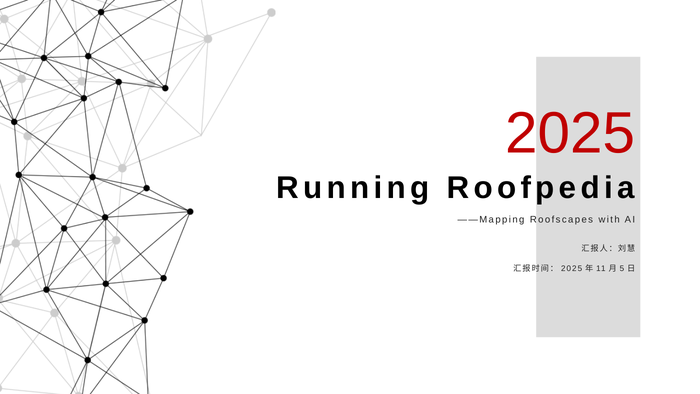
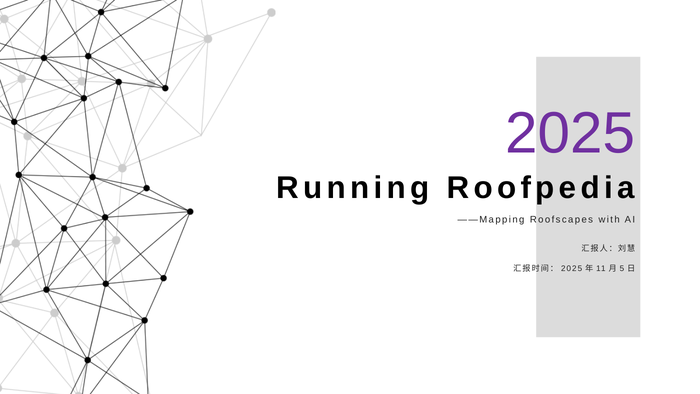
2025 colour: red -> purple (570, 133)
